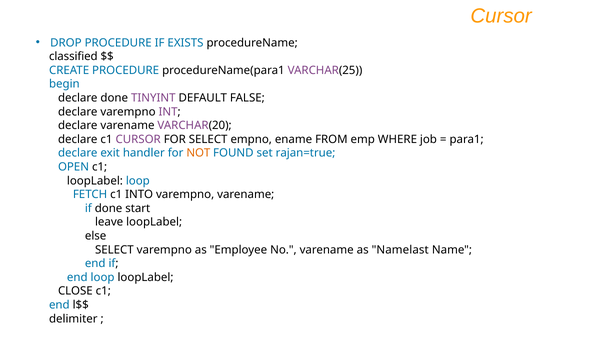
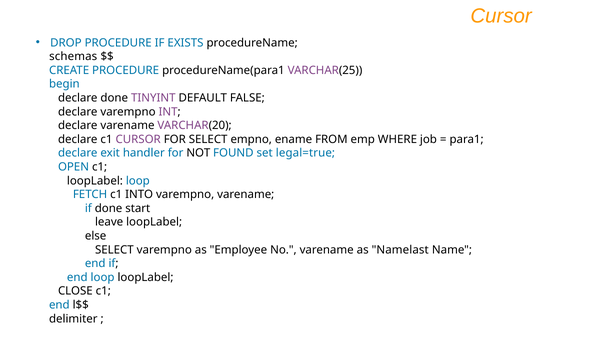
classified: classified -> schemas (73, 57)
NOT colour: orange -> black (198, 153)
rajan=true: rajan=true -> legal=true (305, 153)
